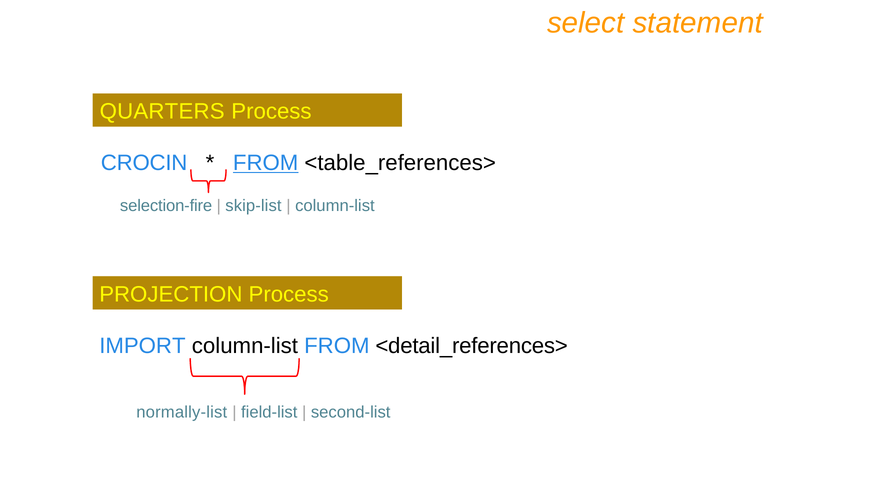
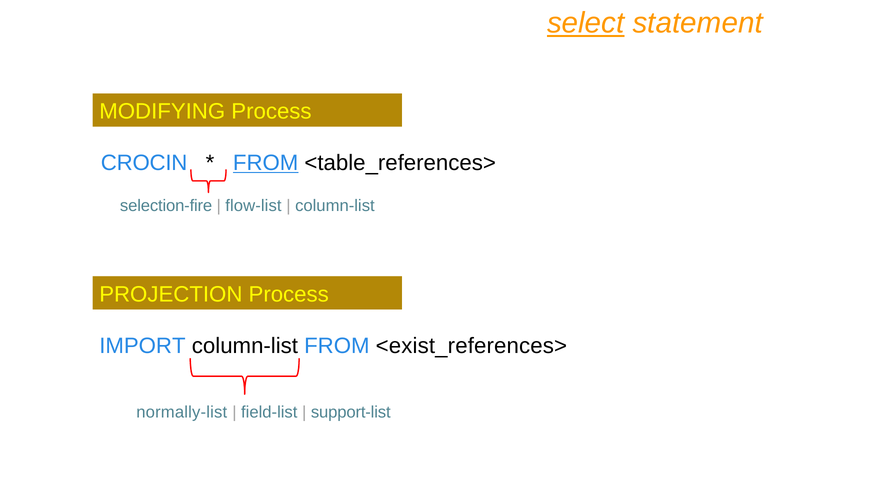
select underline: none -> present (586, 23)
QUARTERS: QUARTERS -> MODIFYING (162, 112)
skip-list: skip-list -> flow-list (253, 206)
<detail_references>: <detail_references> -> <exist_references> (471, 346)
second-list: second-list -> support-list (351, 412)
